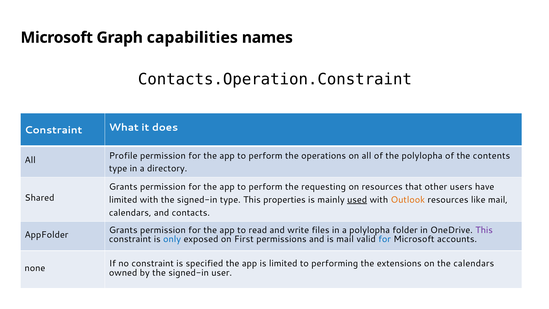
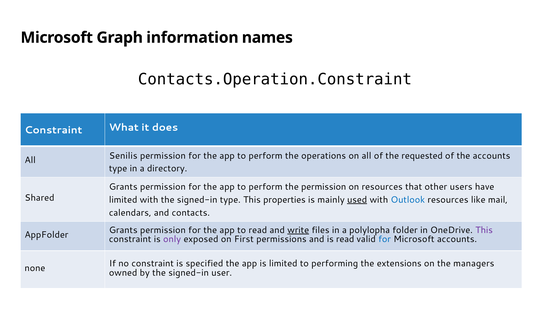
capabilities: capabilities -> information (192, 38)
Profile: Profile -> Senilis (123, 156)
the polylopha: polylopha -> requested (422, 156)
the contents: contents -> accounts (492, 156)
the requesting: requesting -> permission (324, 187)
Outlook colour: orange -> blue (408, 200)
write underline: none -> present (298, 230)
only colour: blue -> purple (172, 239)
is mail: mail -> read (345, 239)
the calendars: calendars -> managers (474, 263)
